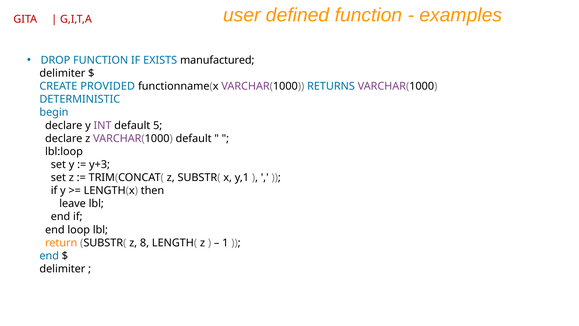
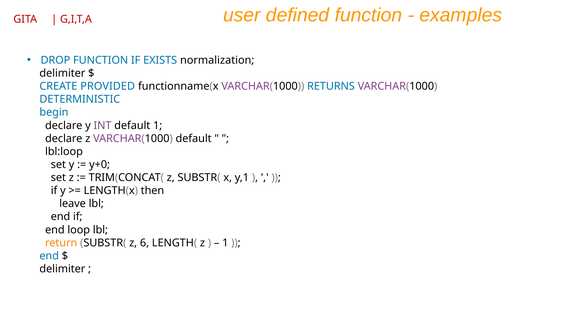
manufactured: manufactured -> normalization (217, 60)
default 5: 5 -> 1 (158, 125)
y+3: y+3 -> y+0 (100, 164)
8: 8 -> 6 (145, 243)
